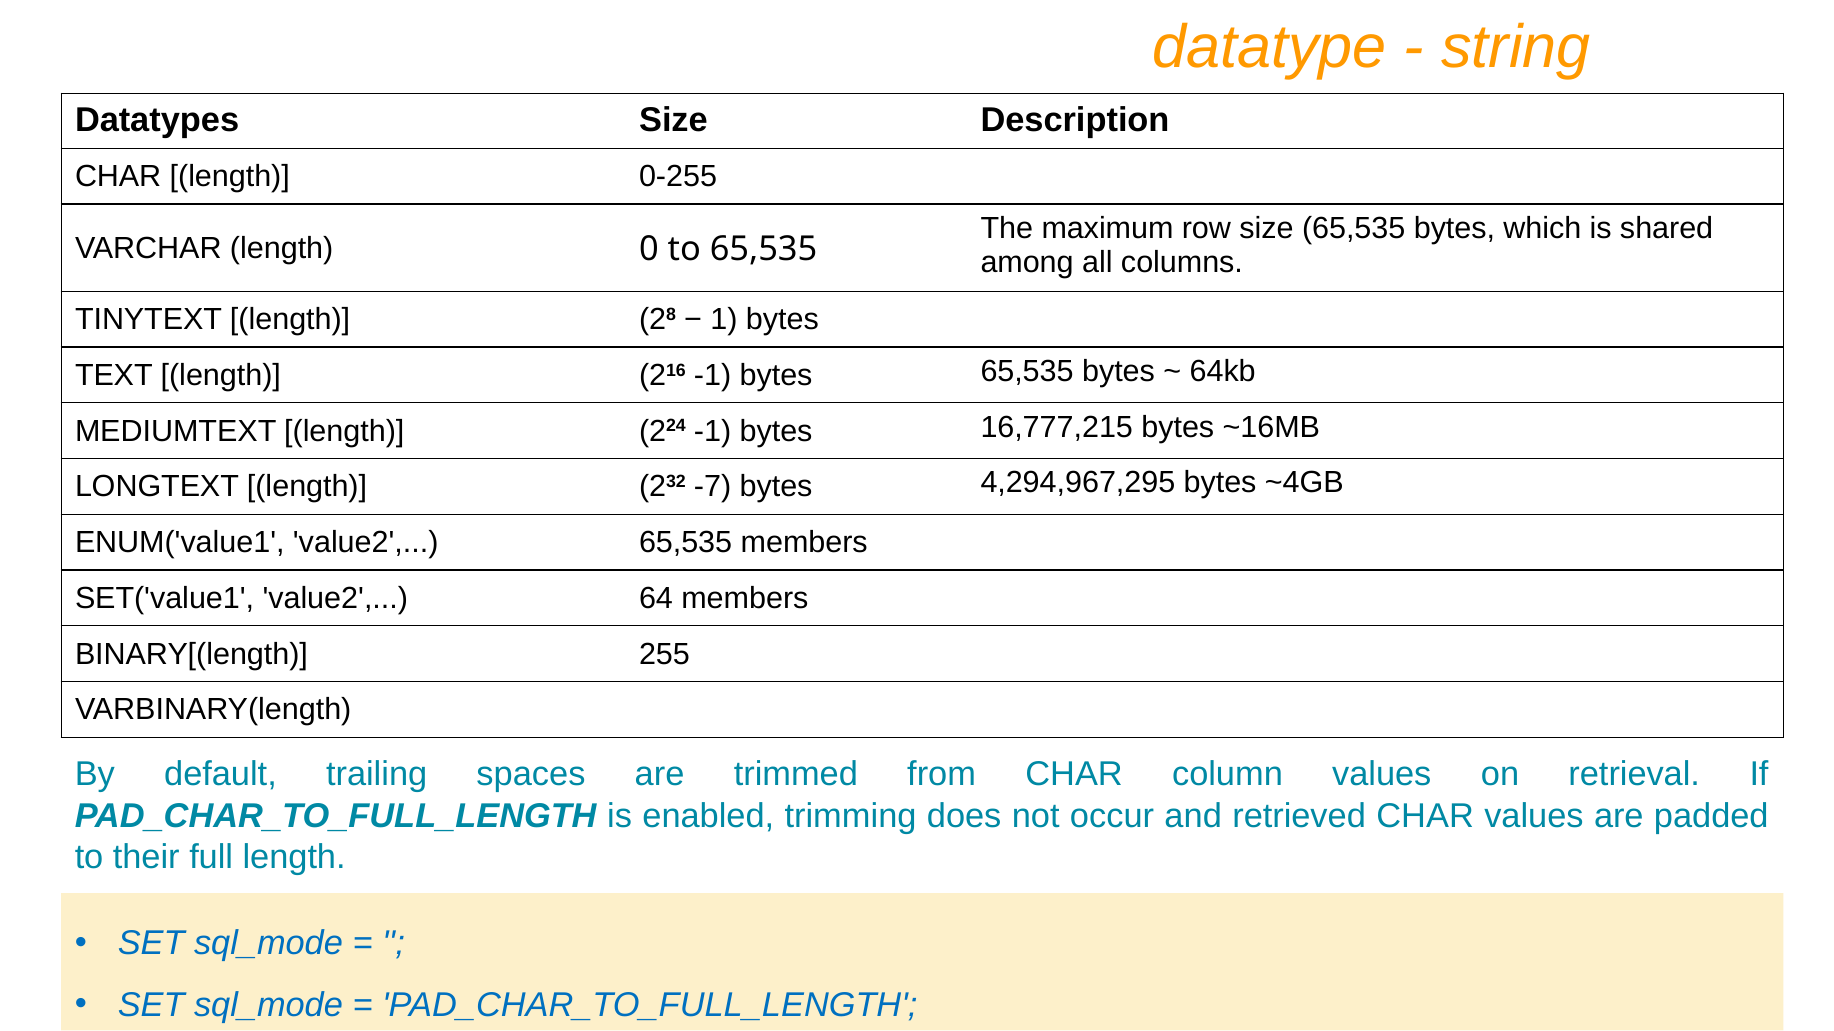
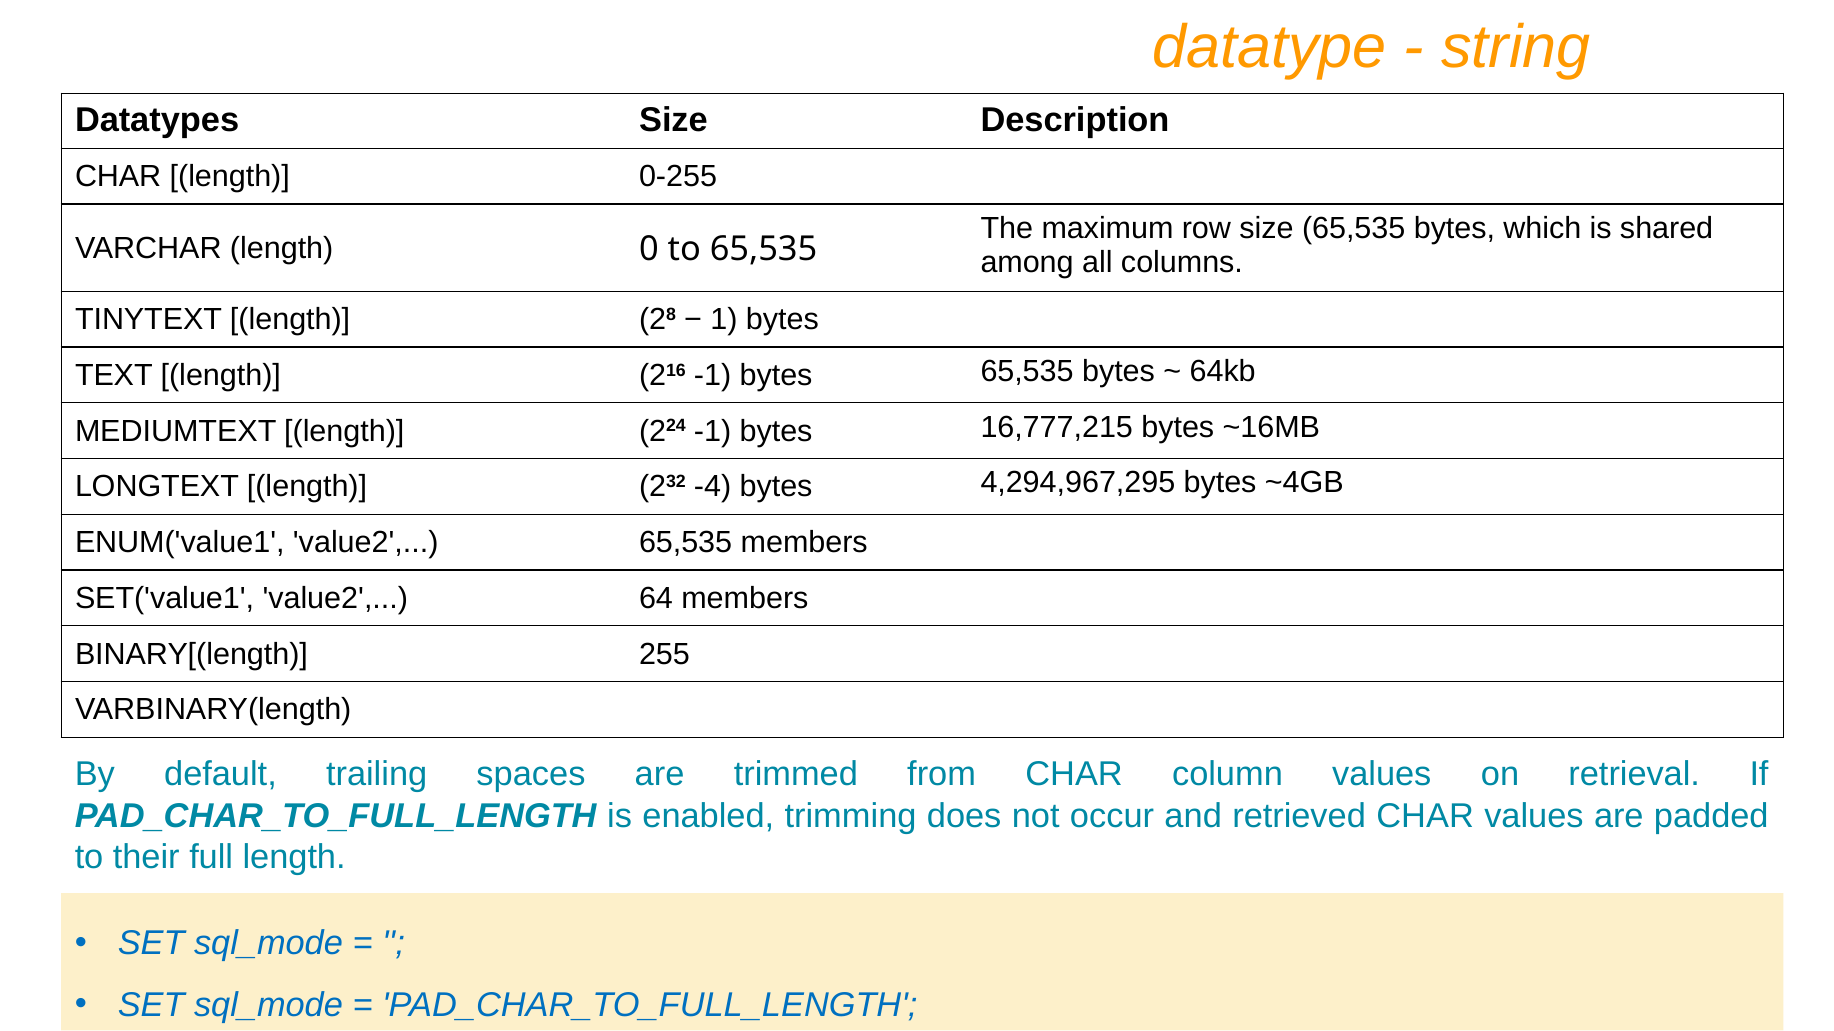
-7: -7 -> -4 (713, 487)
